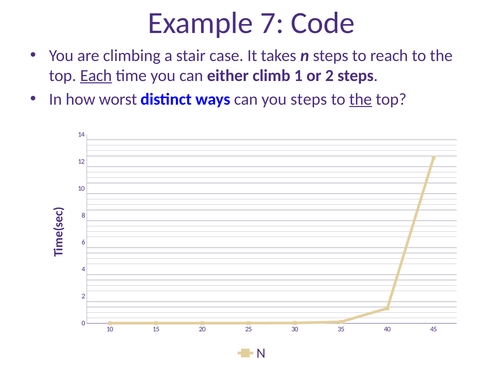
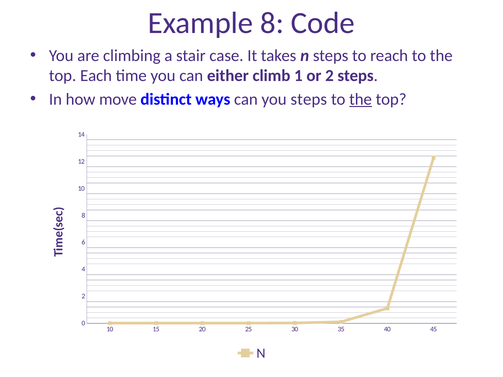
Example 7: 7 -> 8 (272, 23)
Each underline: present -> none (96, 76)
worst: worst -> move (118, 99)
